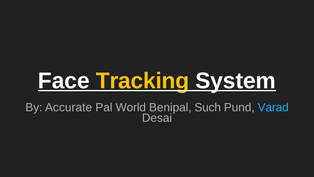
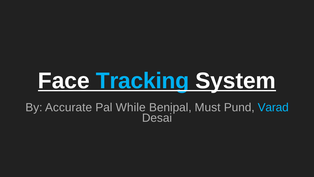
Tracking colour: yellow -> light blue (142, 81)
World: World -> While (131, 107)
Such: Such -> Must (208, 107)
